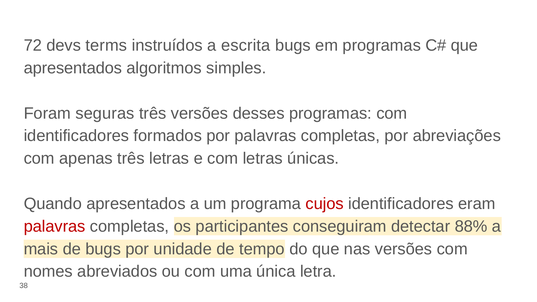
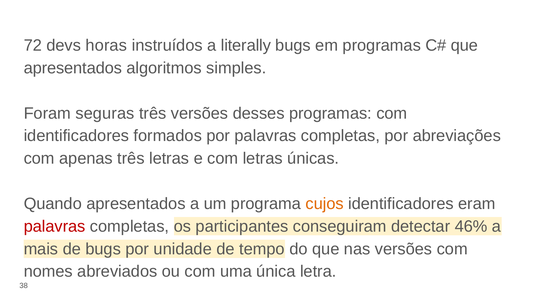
terms: terms -> horas (106, 45)
escrita: escrita -> literally (246, 45)
cujos colour: red -> orange (325, 204)
88%: 88% -> 46% (471, 226)
